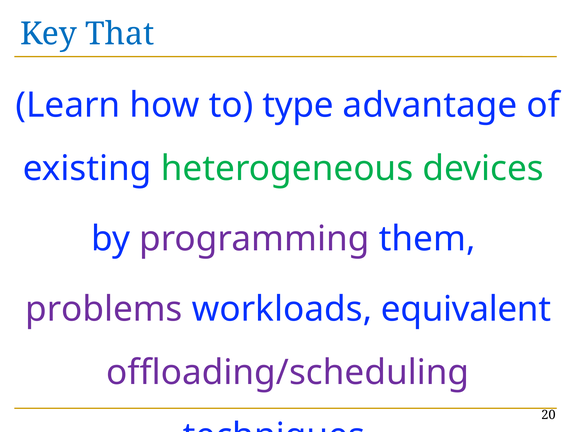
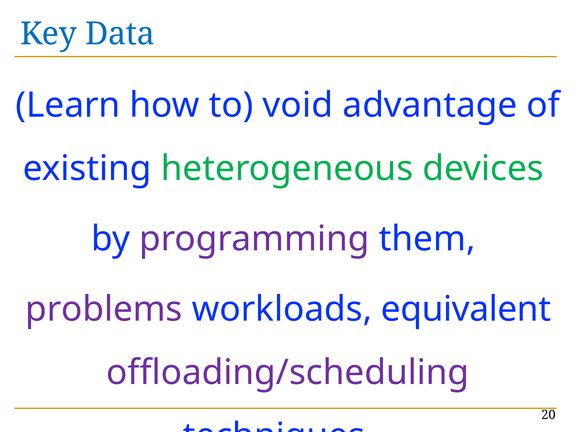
That: That -> Data (120, 34)
type: type -> void (298, 105)
